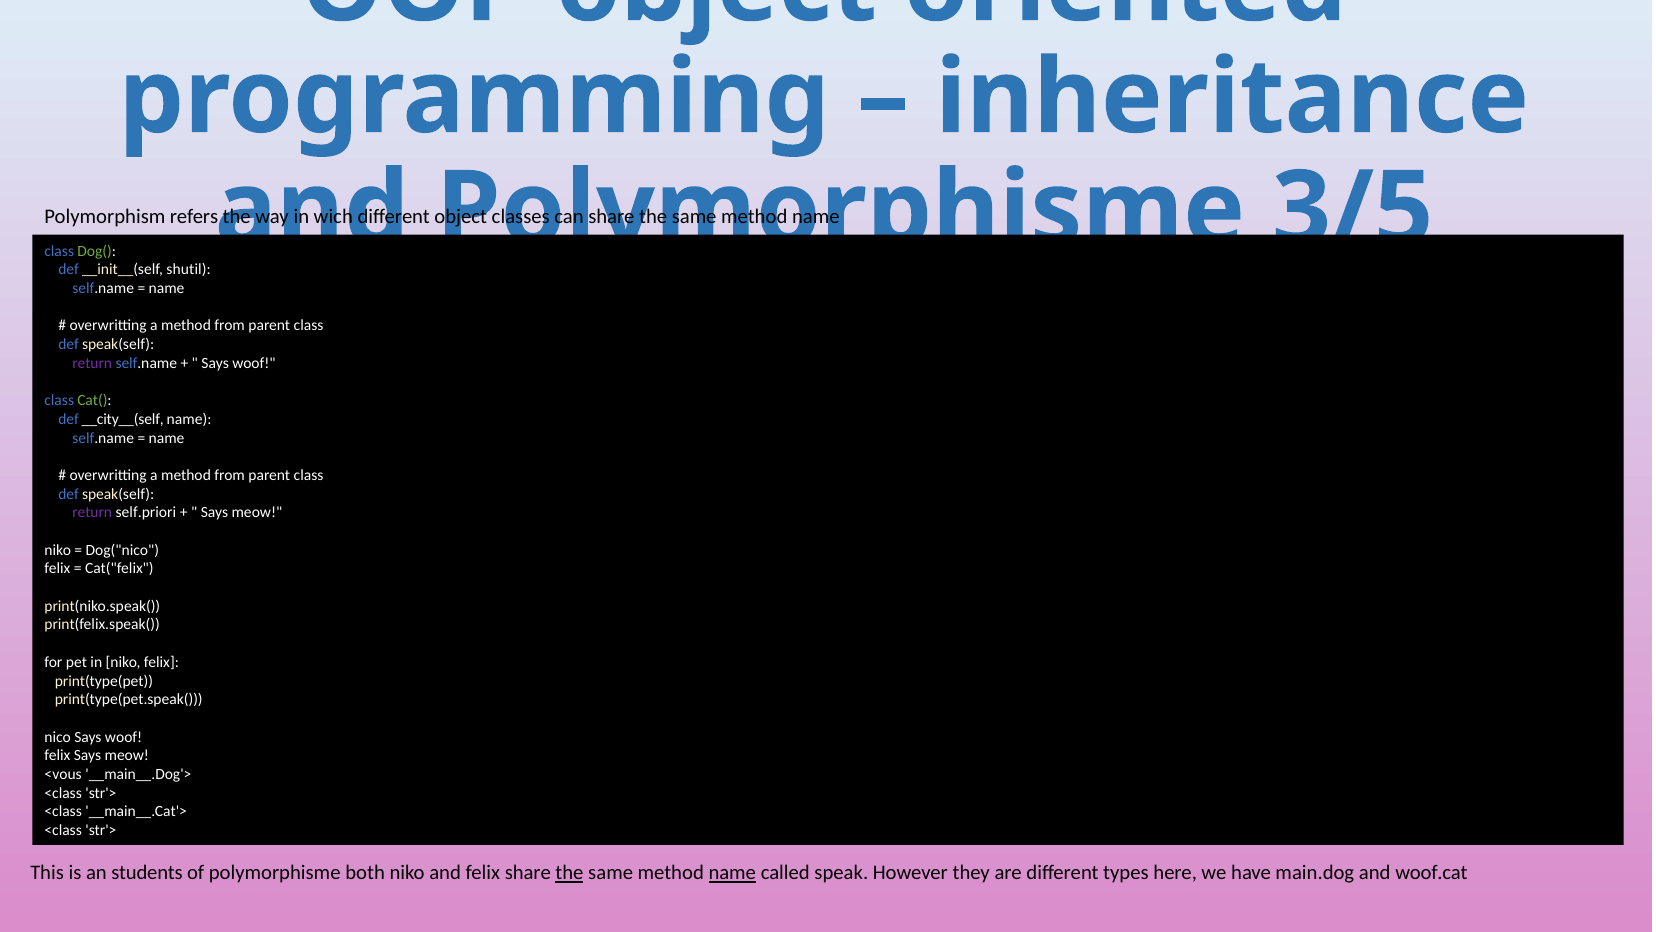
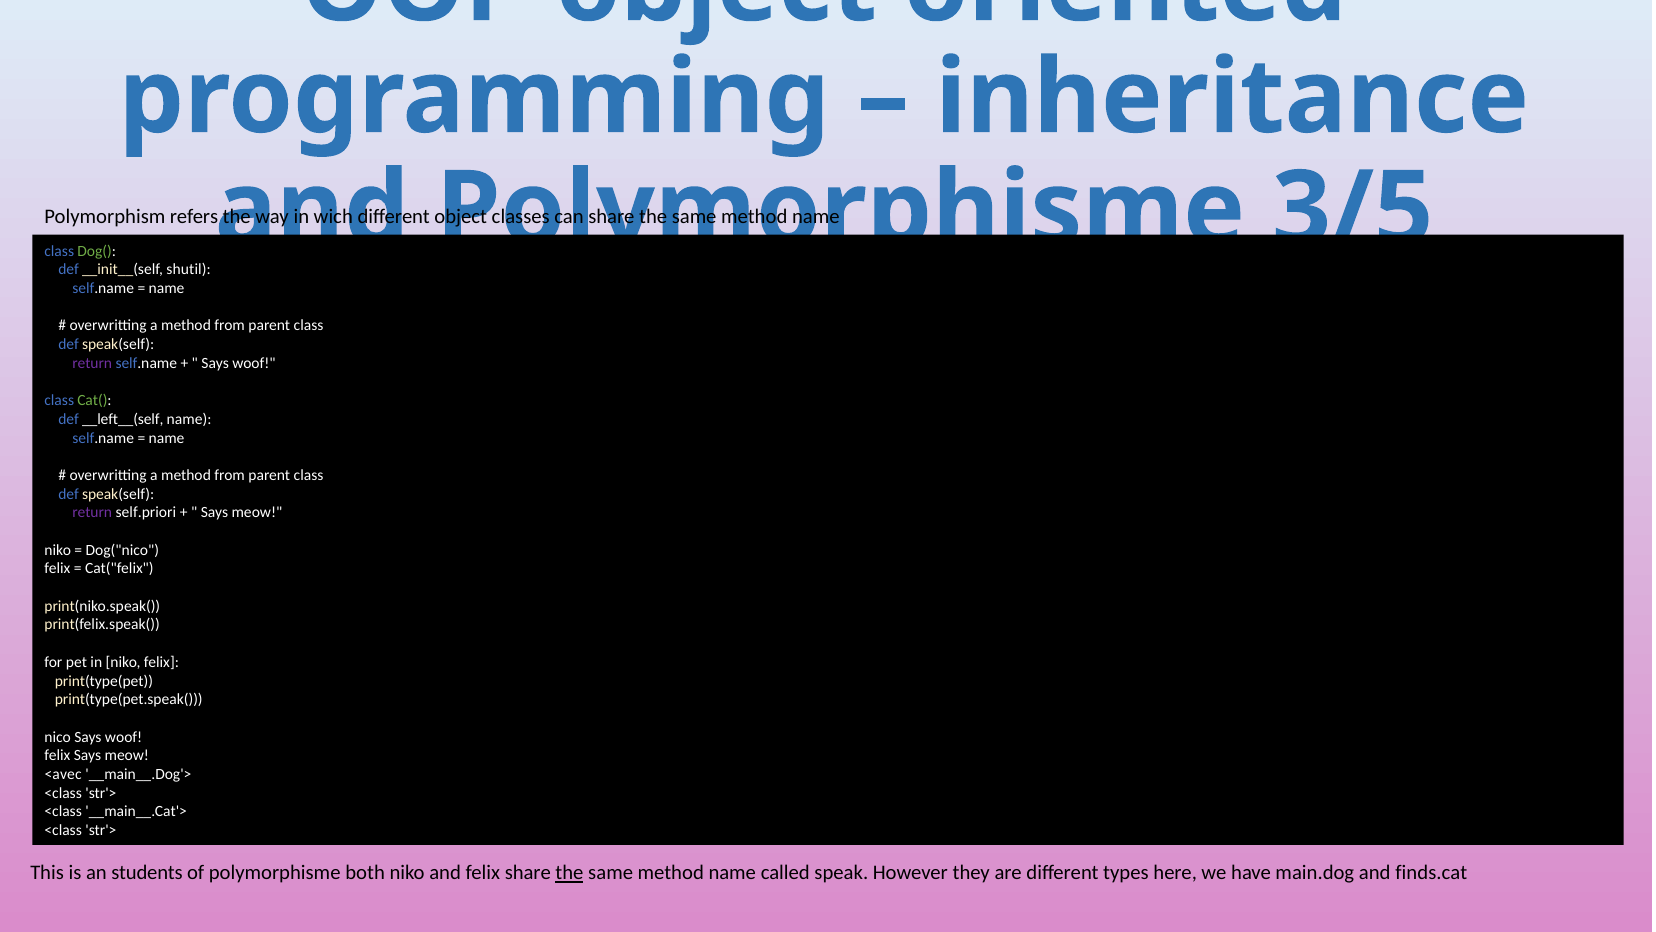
__city__(self: __city__(self -> __left__(self (123, 419)
<vous: <vous -> <avec (63, 774)
name underline: present -> none (732, 873)
woof.cat: woof.cat -> finds.cat (1431, 873)
